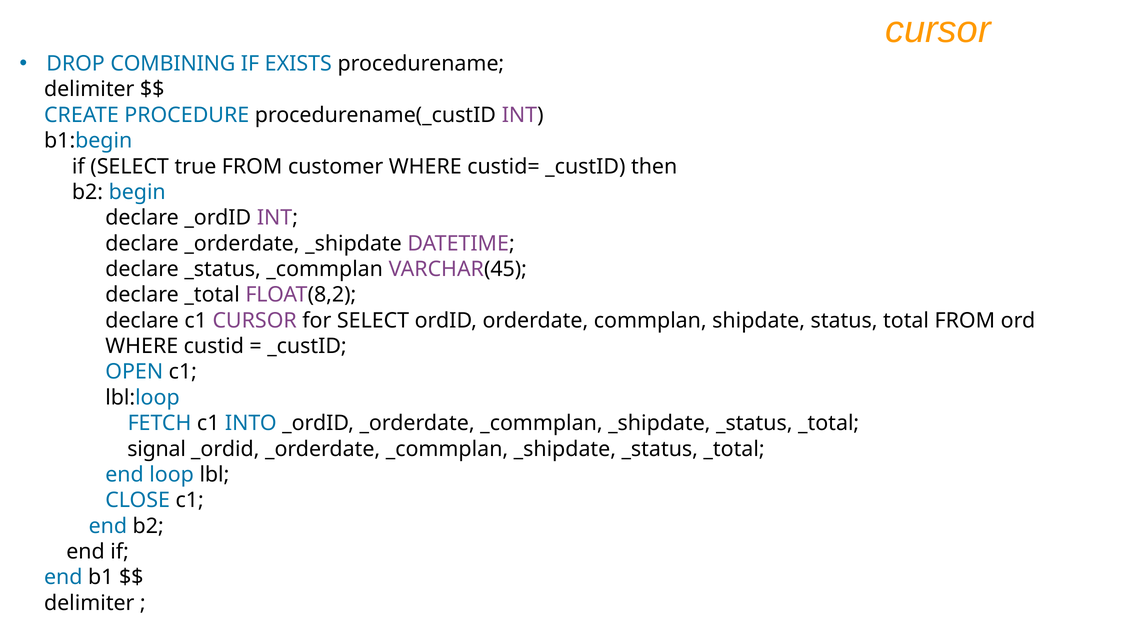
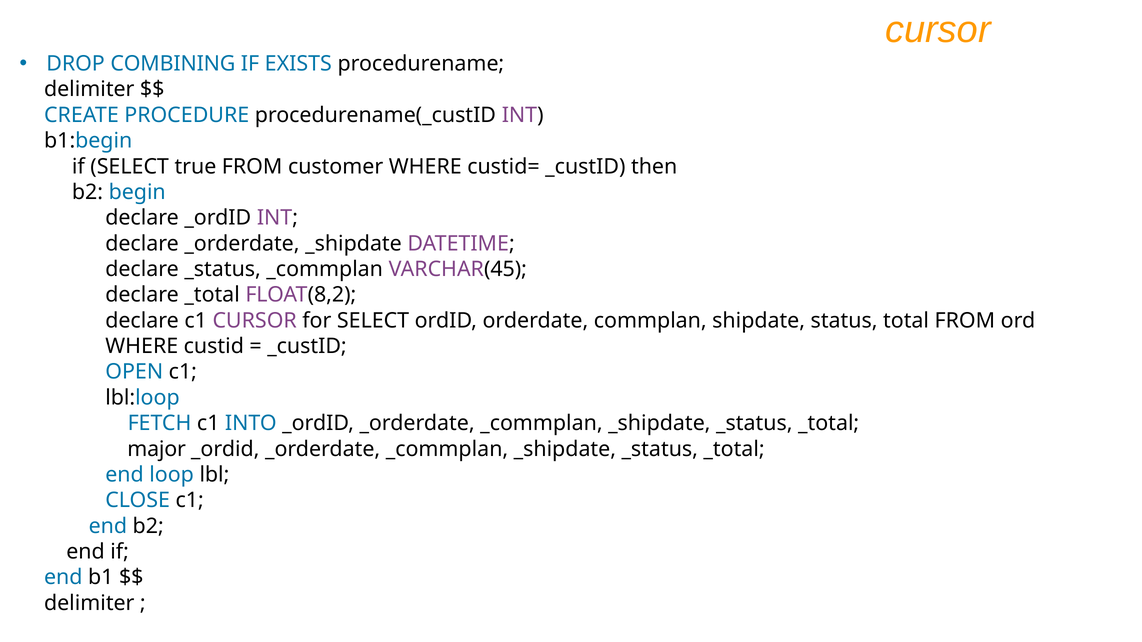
signal: signal -> major (157, 449)
